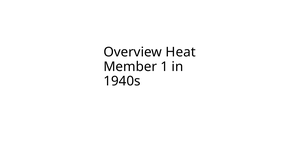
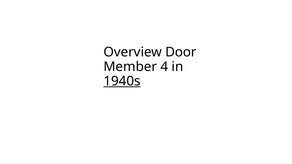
Heat: Heat -> Door (181, 52)
1: 1 -> 4 (164, 67)
1940s underline: none -> present (122, 81)
